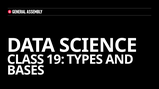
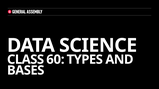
19: 19 -> 60 (55, 60)
